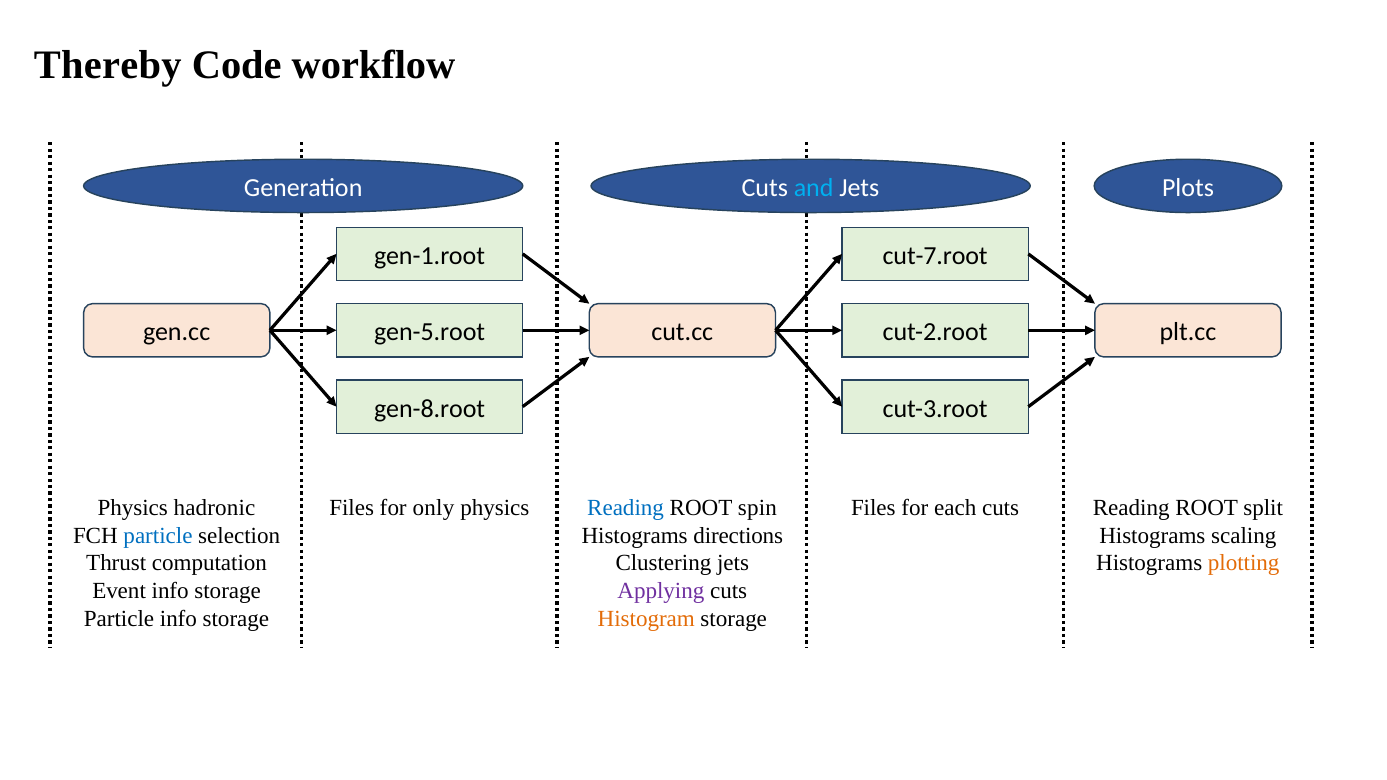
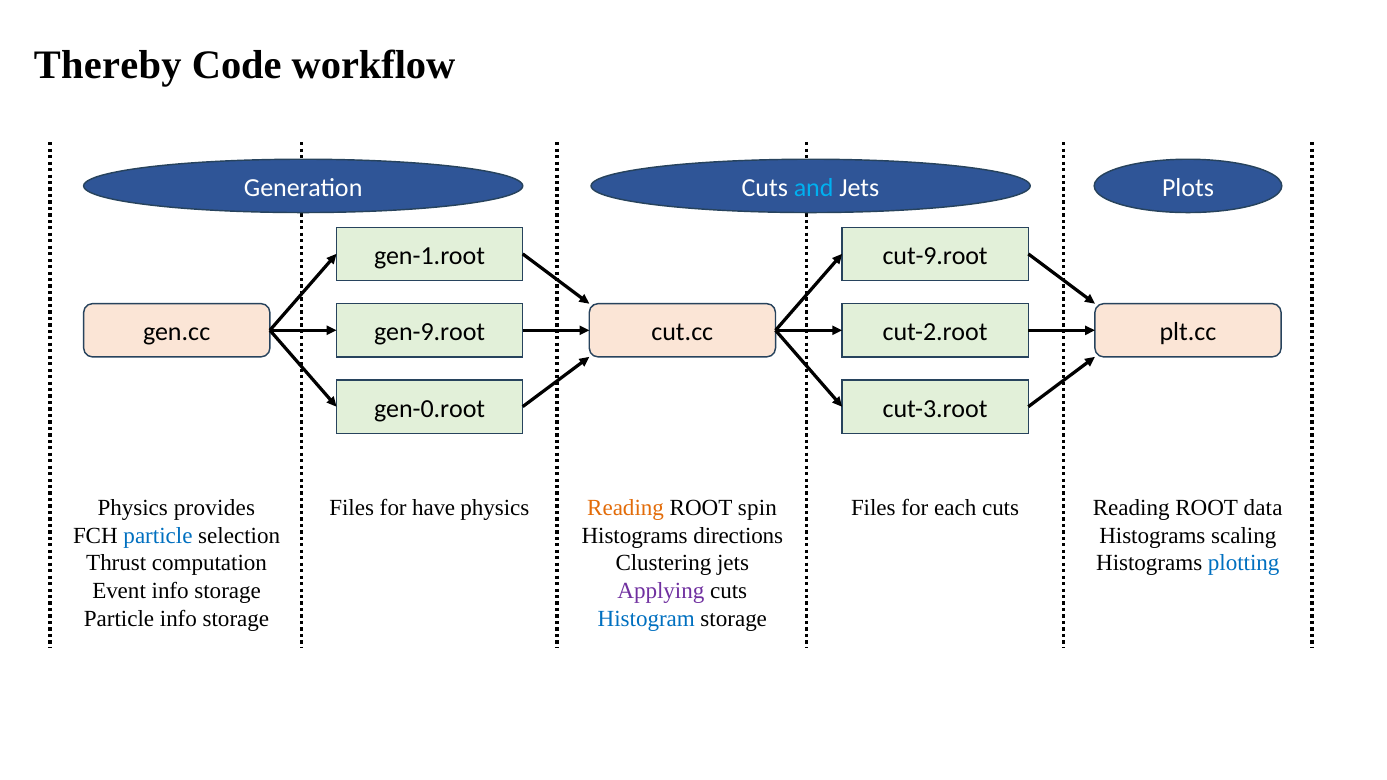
cut-7.root: cut-7.root -> cut-9.root (935, 256)
gen-5.root: gen-5.root -> gen-9.root (430, 332)
gen-8.root: gen-8.root -> gen-0.root (430, 409)
hadronic: hadronic -> provides (214, 508)
only: only -> have (434, 508)
Reading colour: blue -> orange (626, 508)
split: split -> data (1263, 508)
plotting colour: orange -> blue (1244, 563)
Histogram colour: orange -> blue (646, 619)
